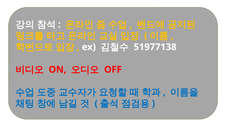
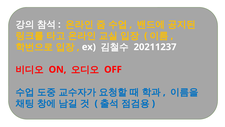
51977138: 51977138 -> 20211237 (155, 47)
